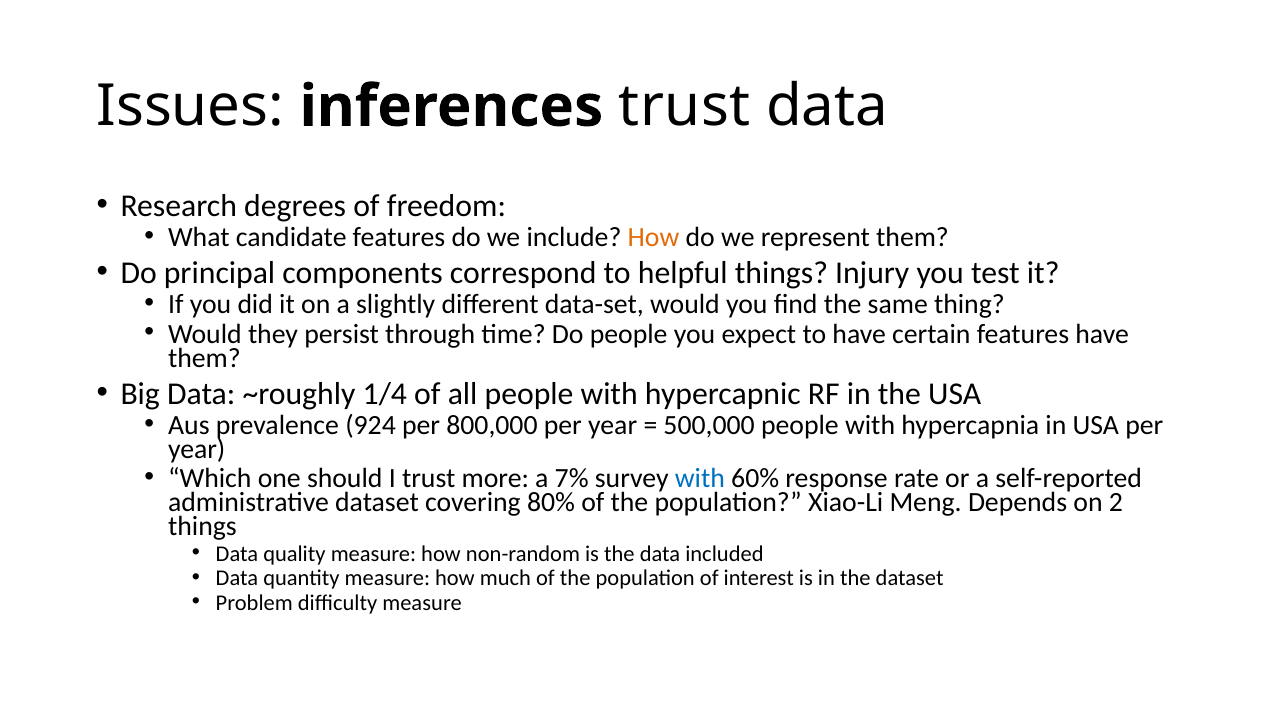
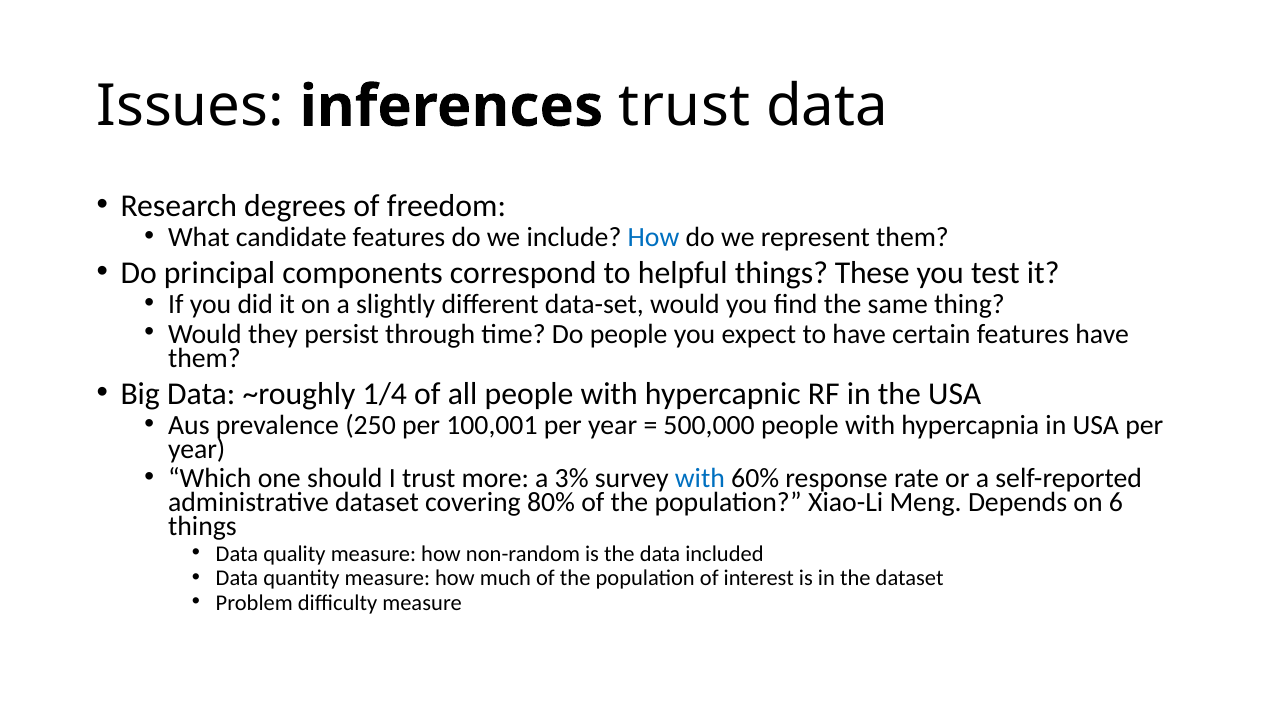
How colour: orange -> blue (654, 237)
Injury: Injury -> These (872, 273)
924: 924 -> 250 (371, 425)
800,000: 800,000 -> 100,001 (492, 425)
7%: 7% -> 3% (572, 478)
2: 2 -> 6 (1116, 502)
